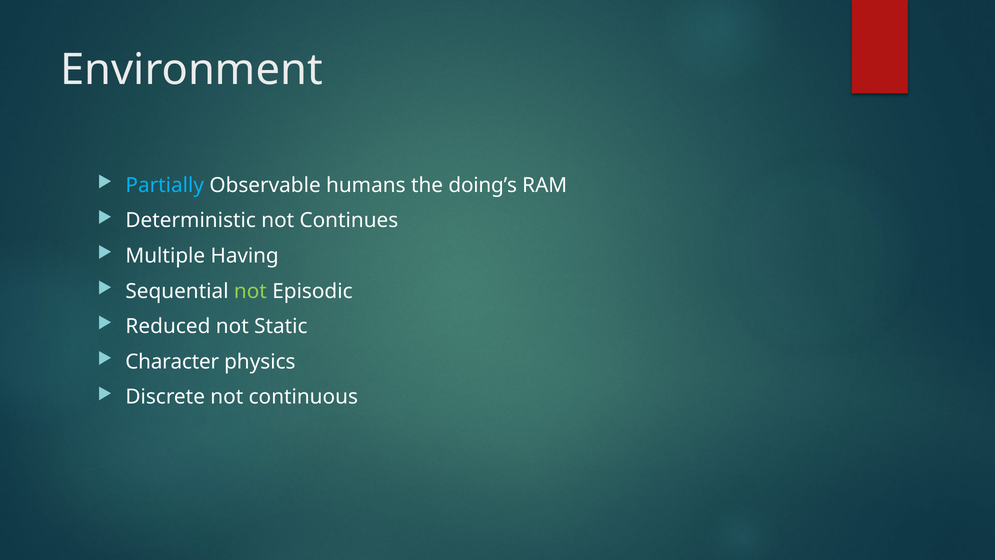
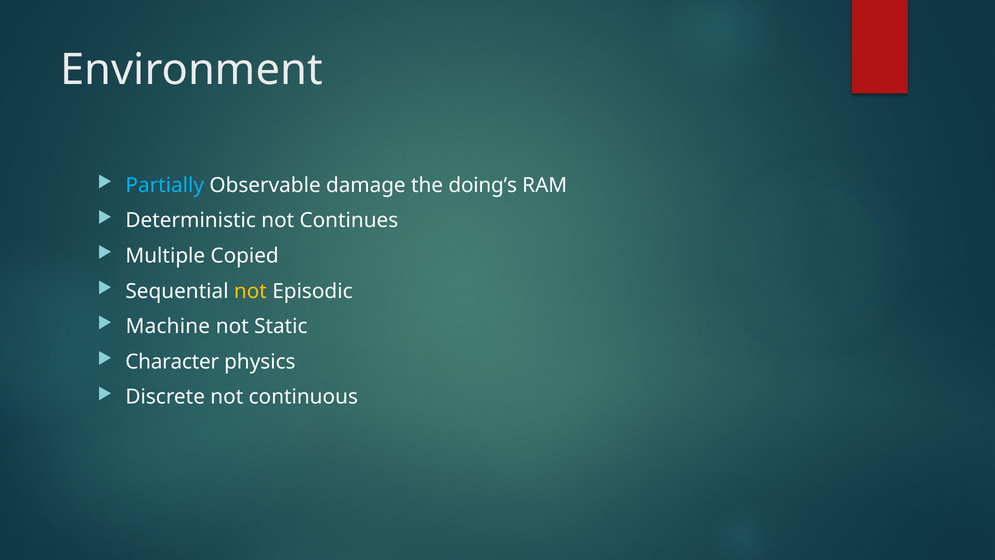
humans: humans -> damage (366, 185)
Having: Having -> Copied (245, 256)
not colour: light green -> yellow (250, 291)
Reduced: Reduced -> Machine (168, 326)
